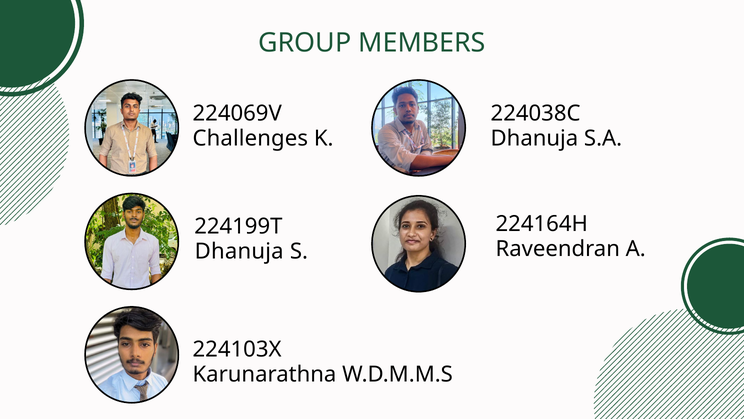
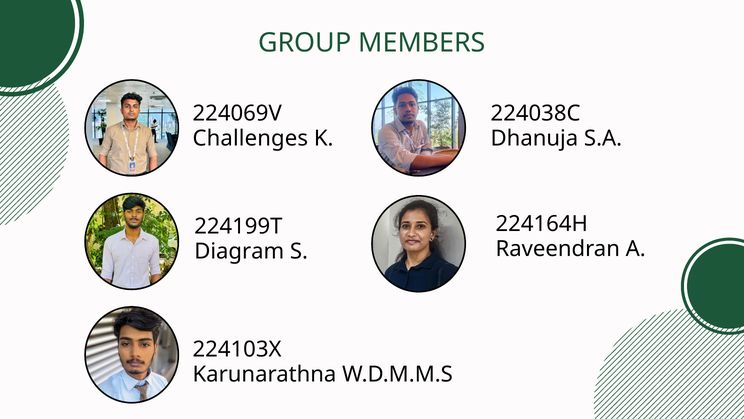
Dhanuja: Dhanuja -> Diagram (239, 251)
